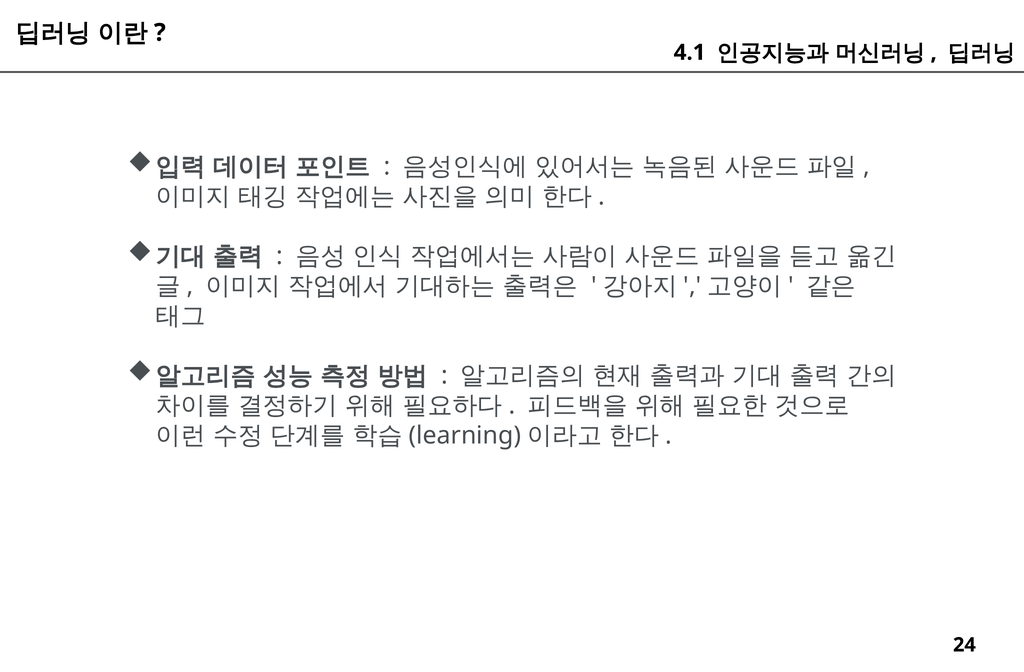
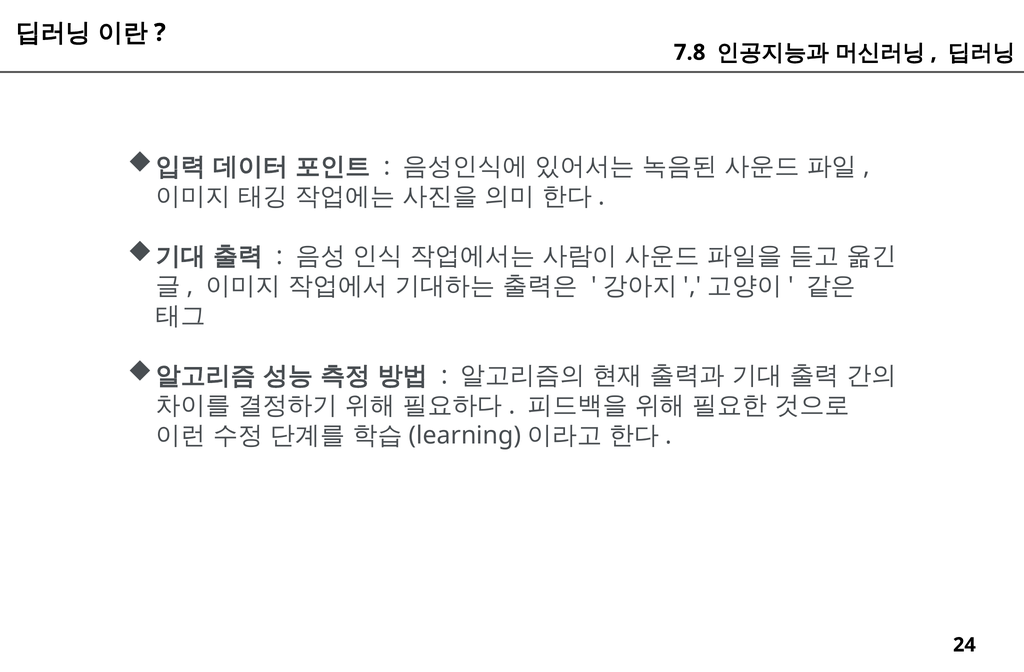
4.1: 4.1 -> 7.8 (690, 52)
